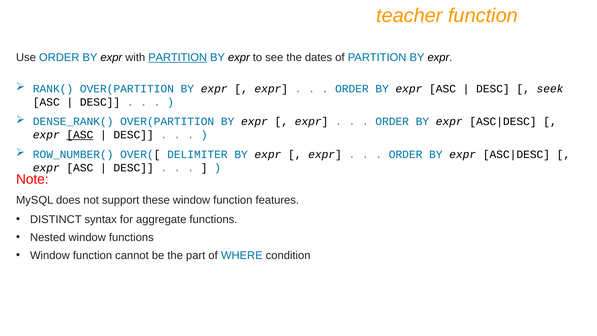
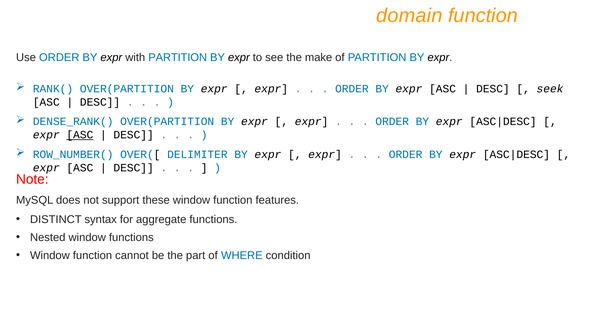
teacher: teacher -> domain (409, 16)
PARTITION underline: present -> none (178, 57)
dates: dates -> make (319, 57)
